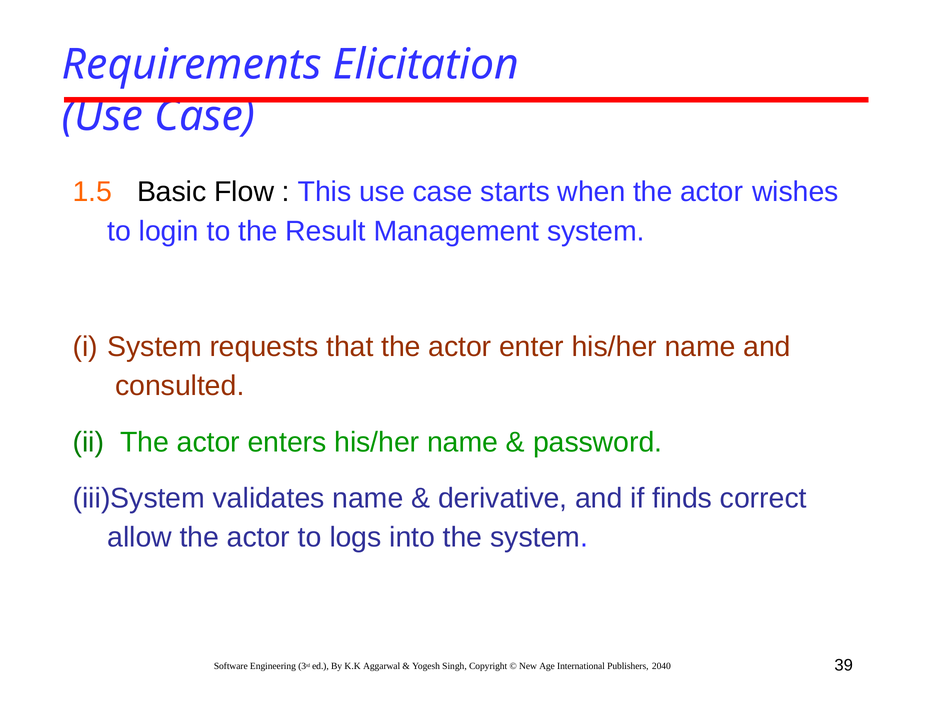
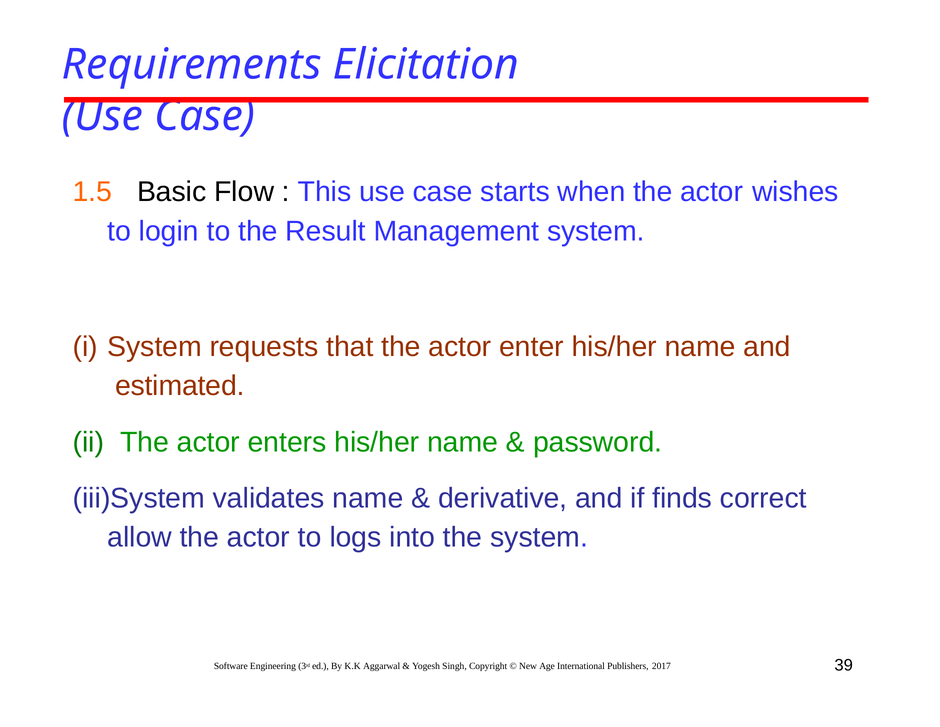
consulted: consulted -> estimated (180, 386)
2040: 2040 -> 2017 (661, 665)
